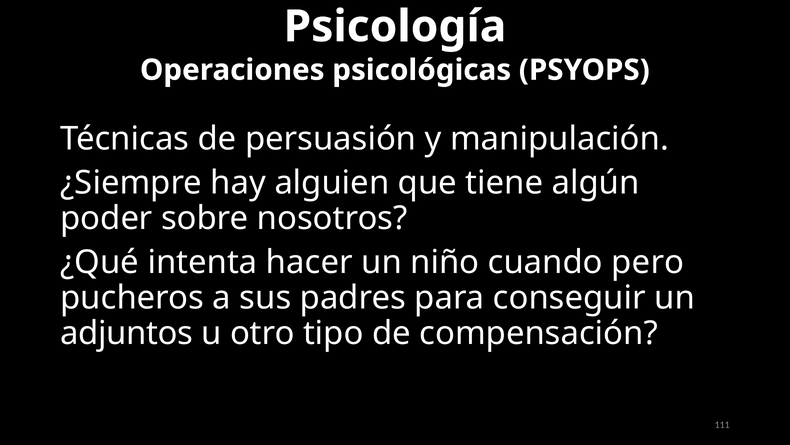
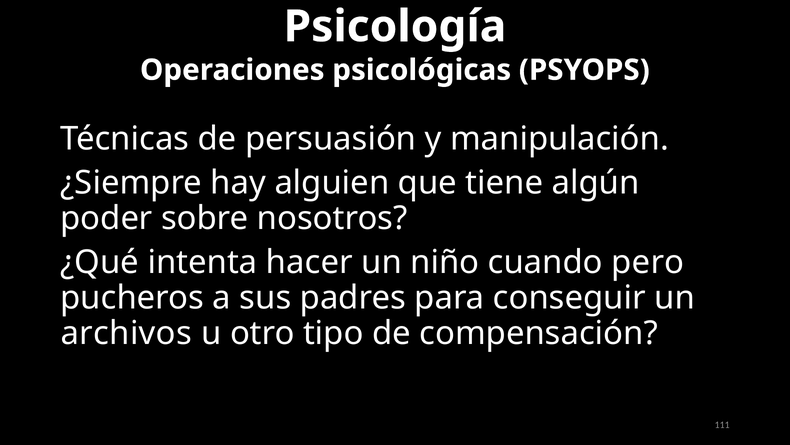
adjuntos: adjuntos -> archivos (126, 333)
